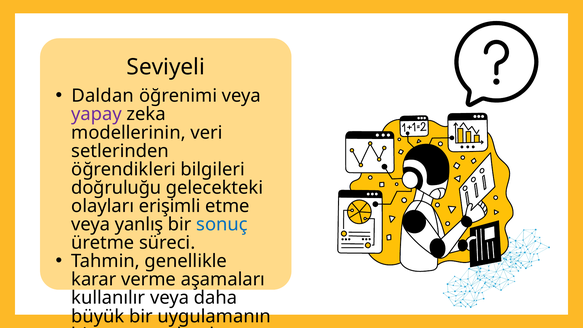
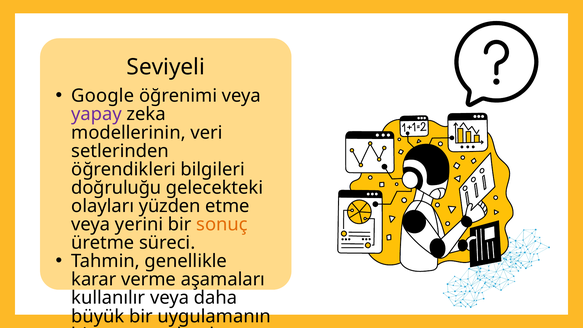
Daldan: Daldan -> Google (103, 96)
erişimli: erişimli -> yüzden (170, 206)
yanlış: yanlış -> yerini (139, 224)
sonuç colour: blue -> orange (222, 224)
